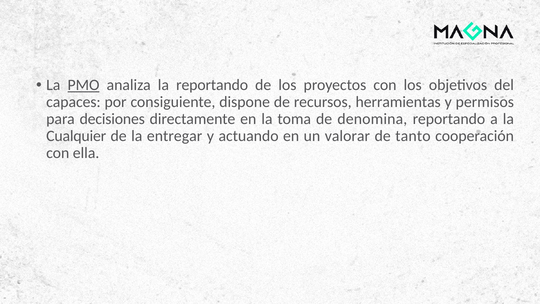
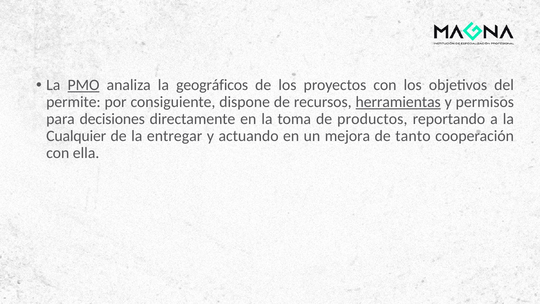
la reportando: reportando -> geográficos (212, 85)
capaces: capaces -> permite (73, 102)
herramientas underline: none -> present (398, 102)
denomina: denomina -> productos (372, 119)
valorar: valorar -> mejora (347, 136)
